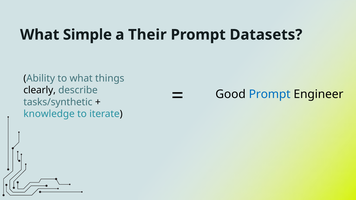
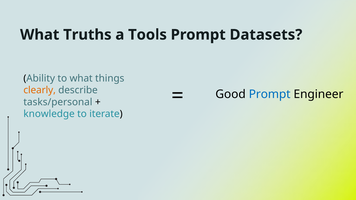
Simple: Simple -> Truths (87, 35)
Their: Their -> Tools (147, 35)
clearly colour: black -> orange (40, 90)
tasks/synthetic: tasks/synthetic -> tasks/personal (58, 102)
